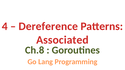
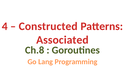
Dereference: Dereference -> Constructed (48, 26)
